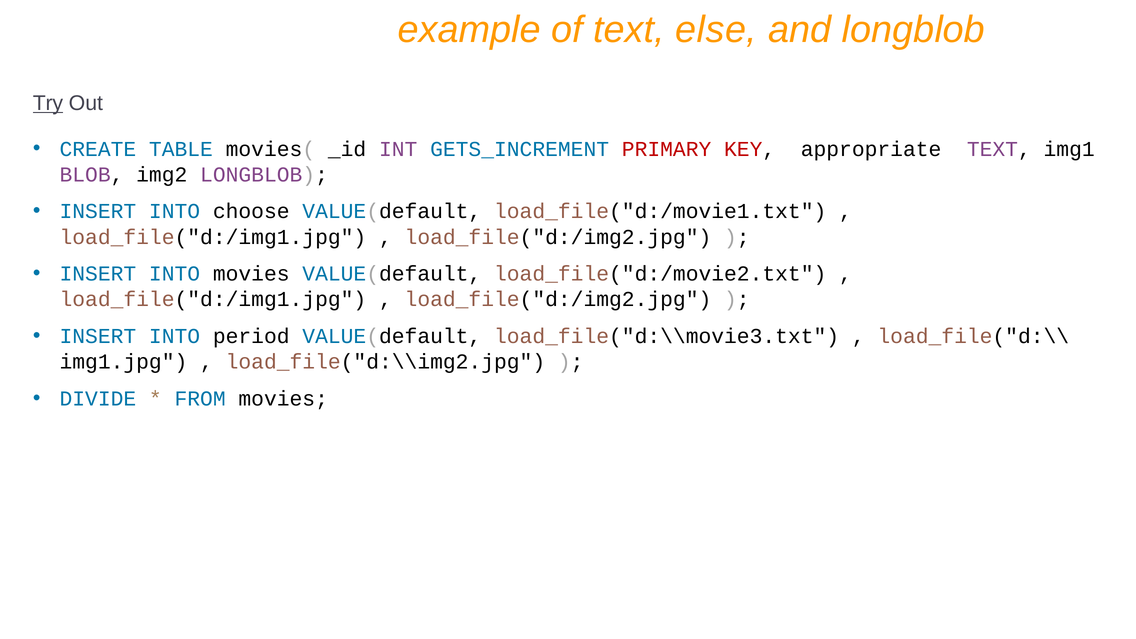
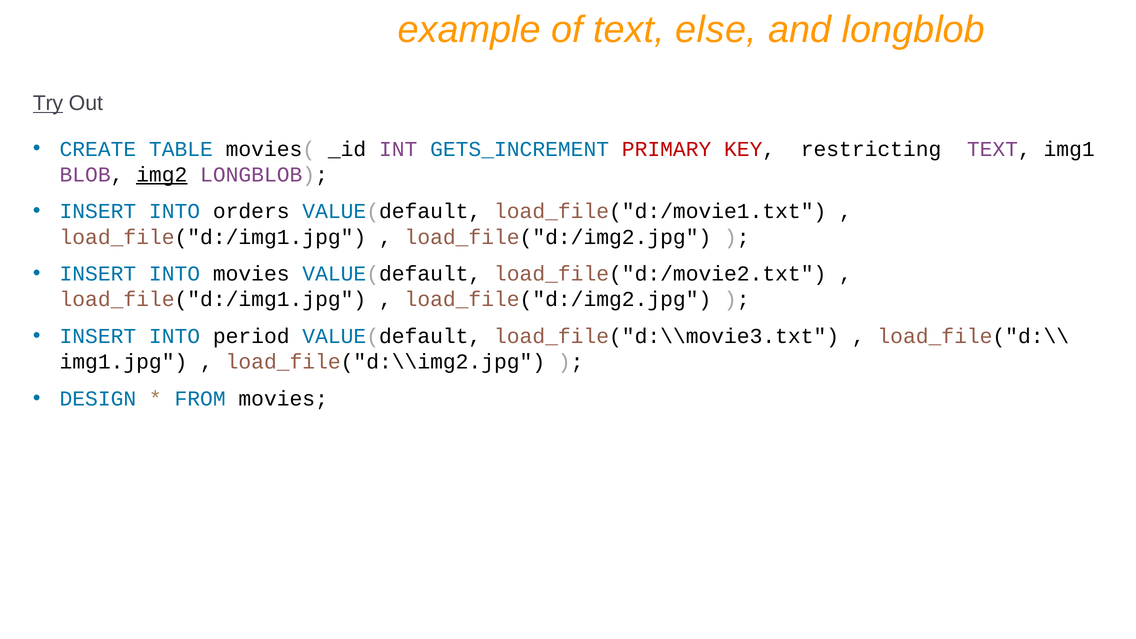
appropriate: appropriate -> restricting (871, 149)
img2 underline: none -> present (162, 175)
choose: choose -> orders (251, 211)
DIVIDE: DIVIDE -> DESIGN (98, 399)
